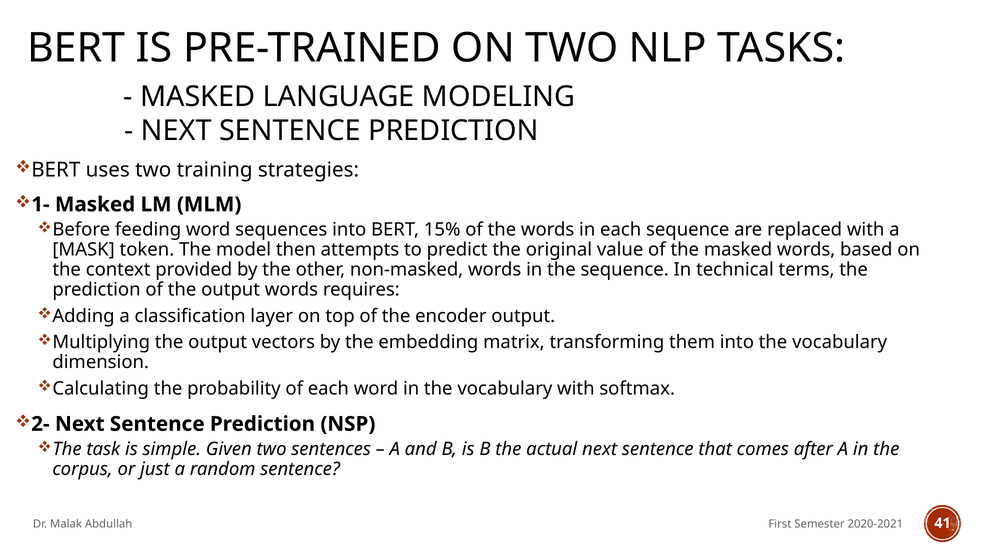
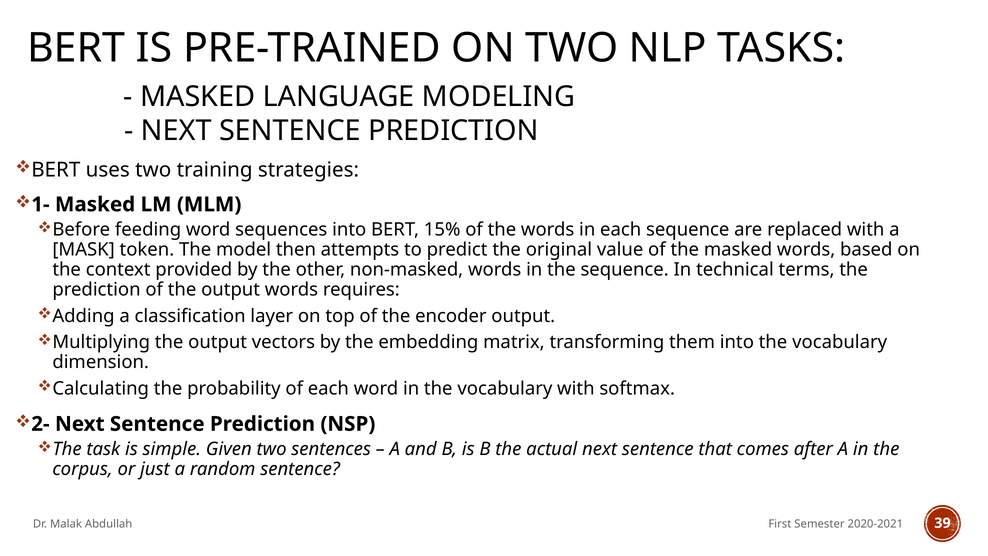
41: 41 -> 39 (943, 523)
